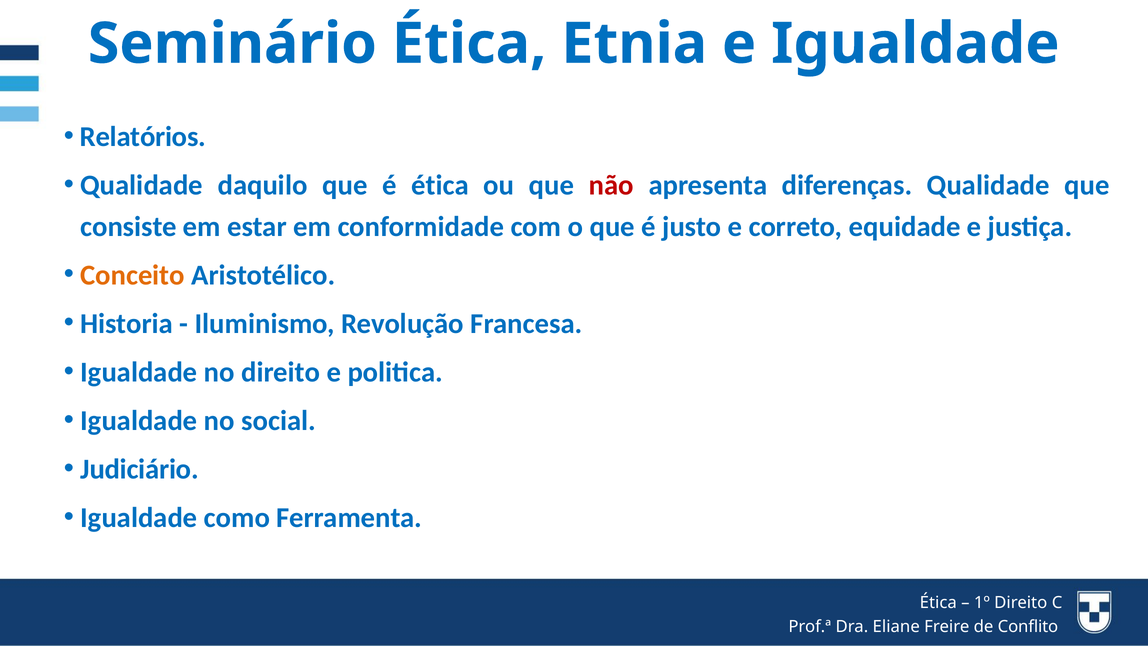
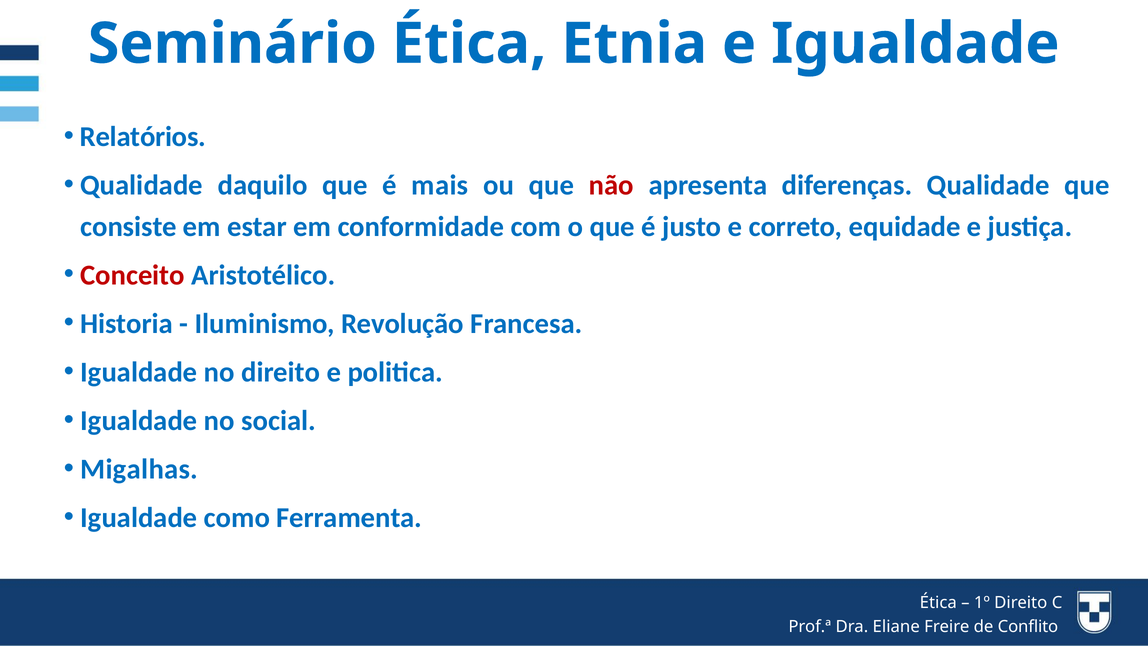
é ética: ética -> mais (440, 185)
Conceito colour: orange -> red (133, 275)
Judiciário: Judiciário -> Migalhas (139, 469)
